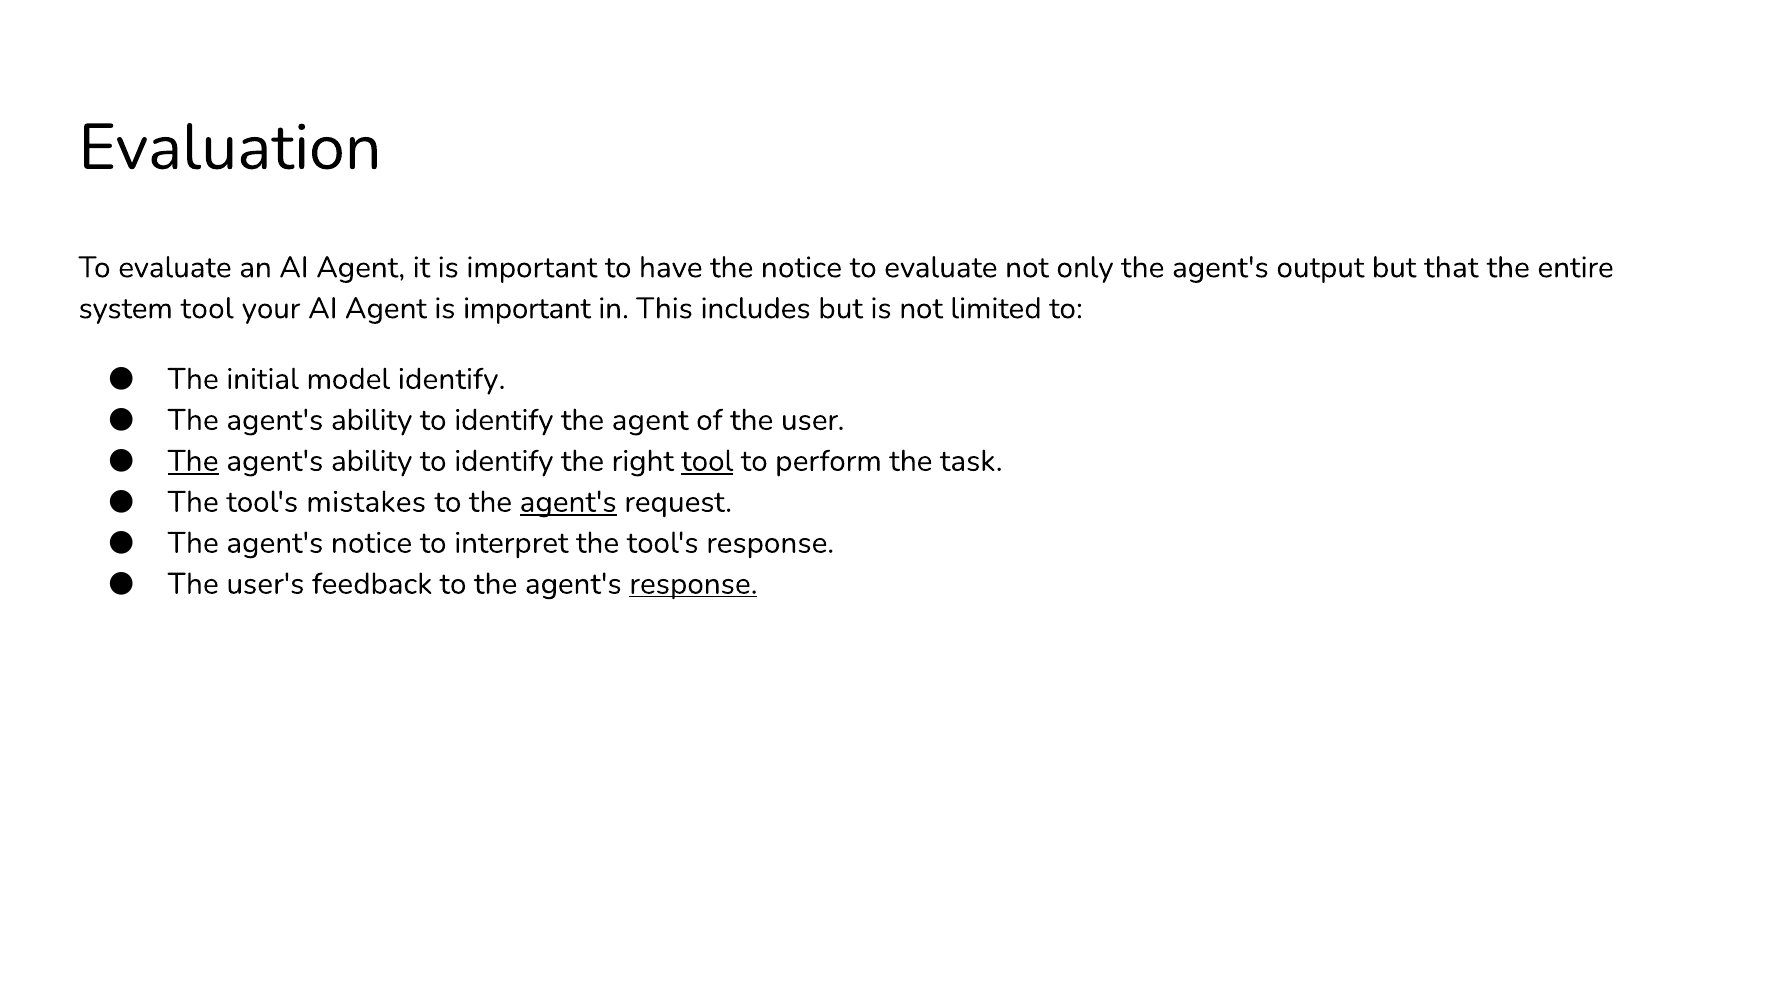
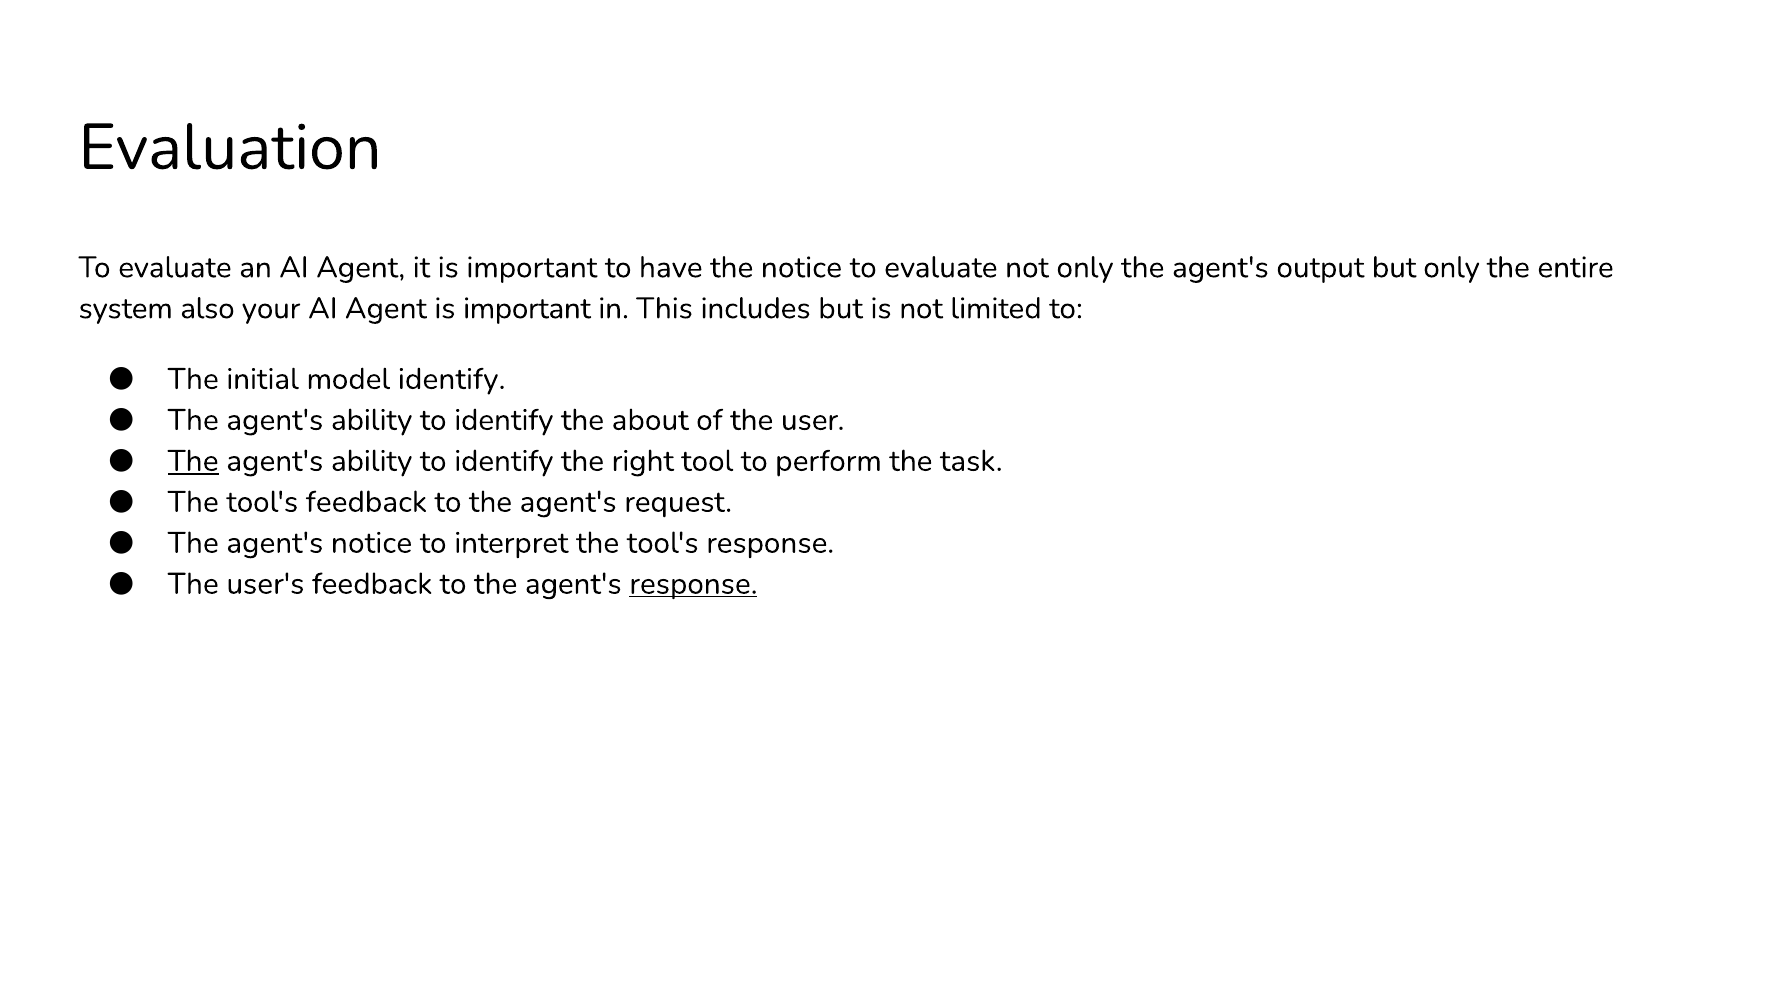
but that: that -> only (1452, 268)
system tool: tool -> also (207, 309)
the agent: agent -> about (650, 420)
tool underline: present -> none (707, 461)
tool's mistakes: mistakes -> feedback (366, 502)
agent's underline: present -> none (568, 502)
